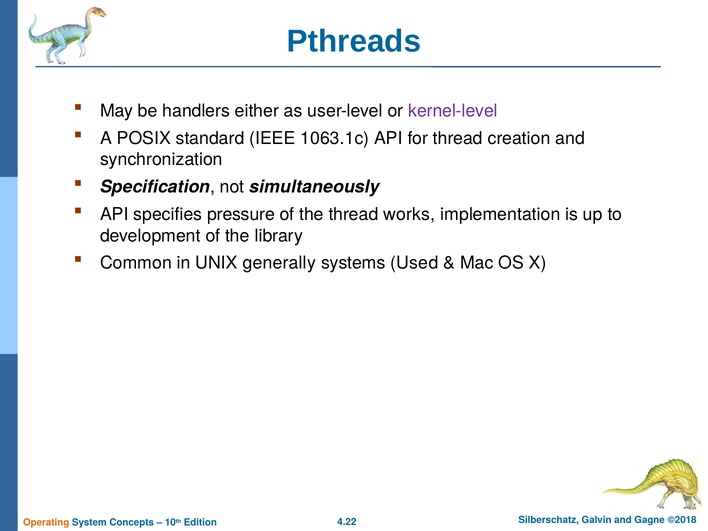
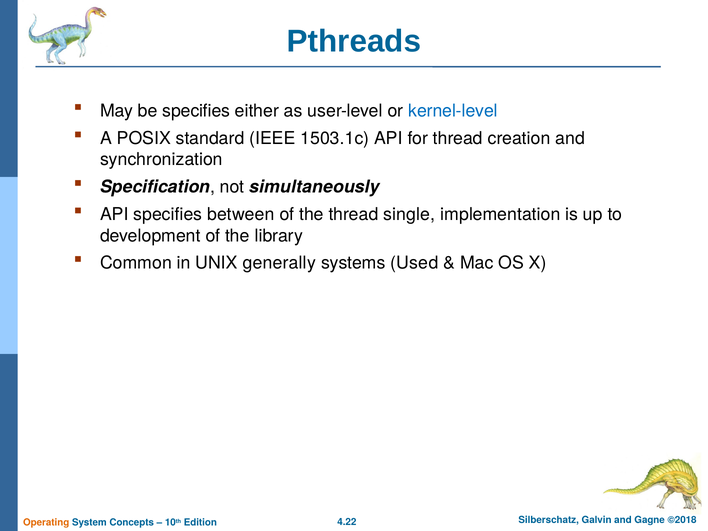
be handlers: handlers -> specifies (196, 111)
kernel-level colour: purple -> blue (453, 111)
1063.1c: 1063.1c -> 1503.1c (335, 138)
pressure: pressure -> between (241, 214)
works: works -> single (409, 214)
